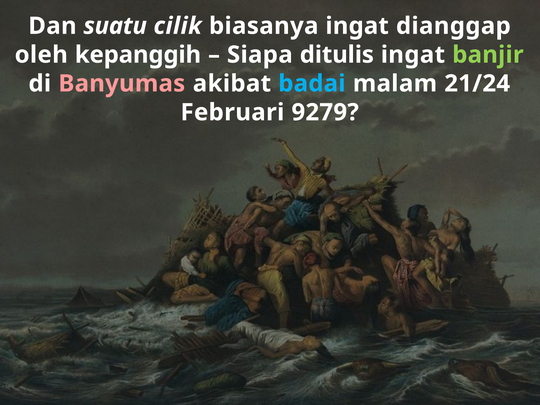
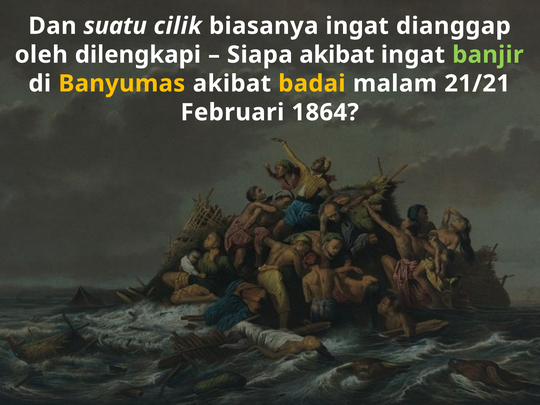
kepanggih: kepanggih -> dilengkapi (138, 55)
Siapa ditulis: ditulis -> akibat (337, 55)
Banyumas colour: pink -> yellow (122, 84)
badai colour: light blue -> yellow (312, 84)
21/24: 21/24 -> 21/21 (477, 84)
9279: 9279 -> 1864 (325, 112)
